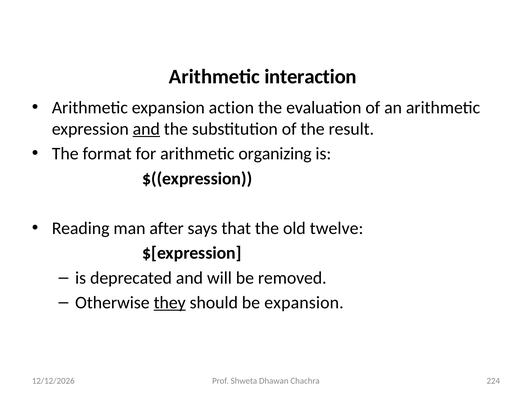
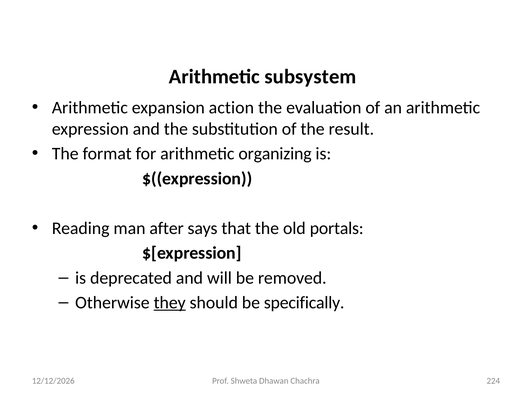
interaction: interaction -> subsystem (310, 77)
and underline: present -> none (146, 129)
twelve: twelve -> portals (337, 228)
be expansion: expansion -> specifically (304, 303)
